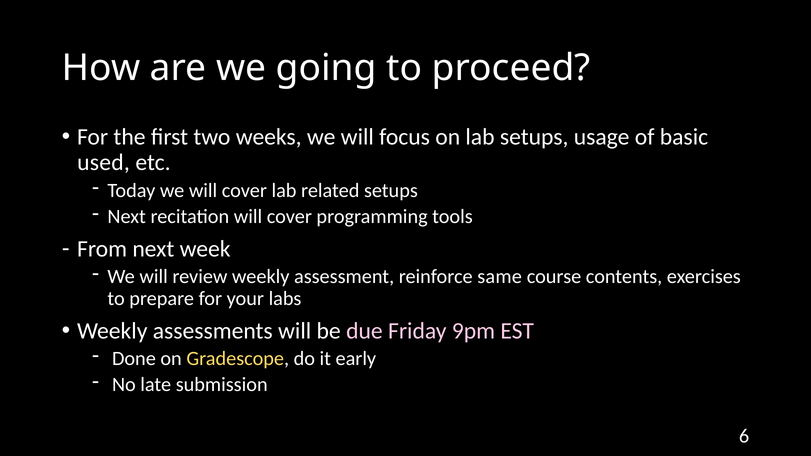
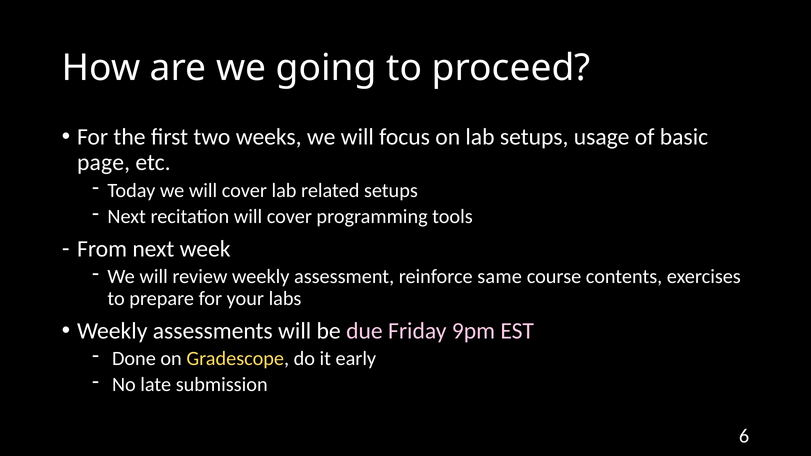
used: used -> page (104, 163)
